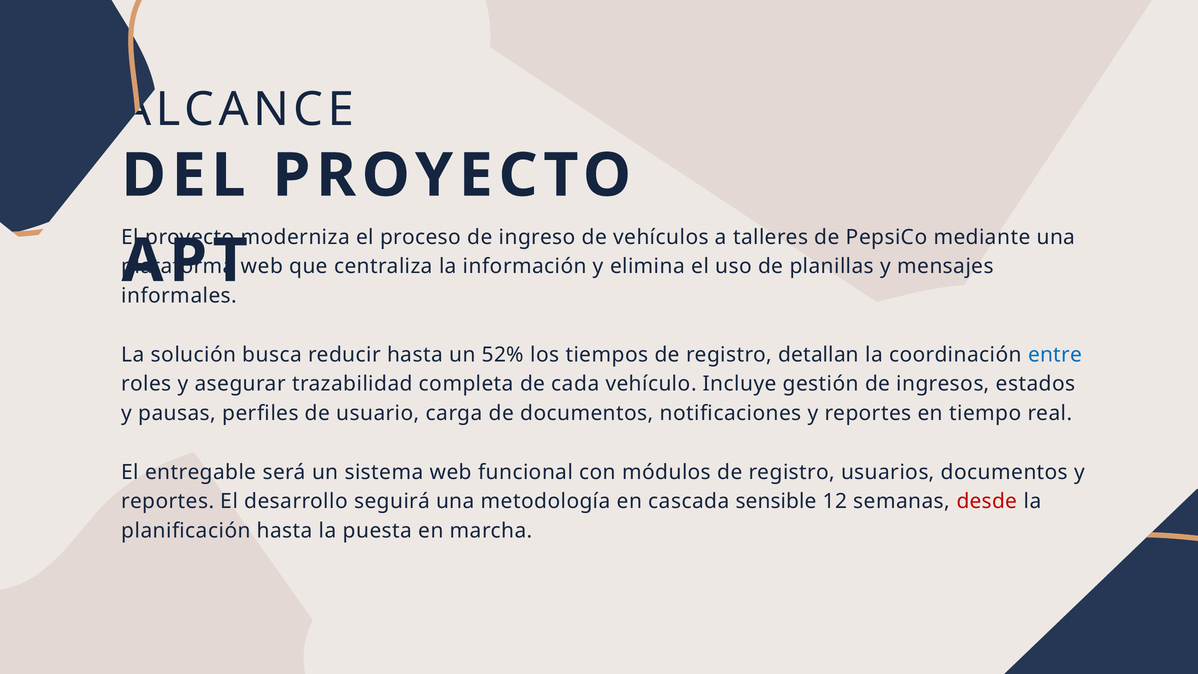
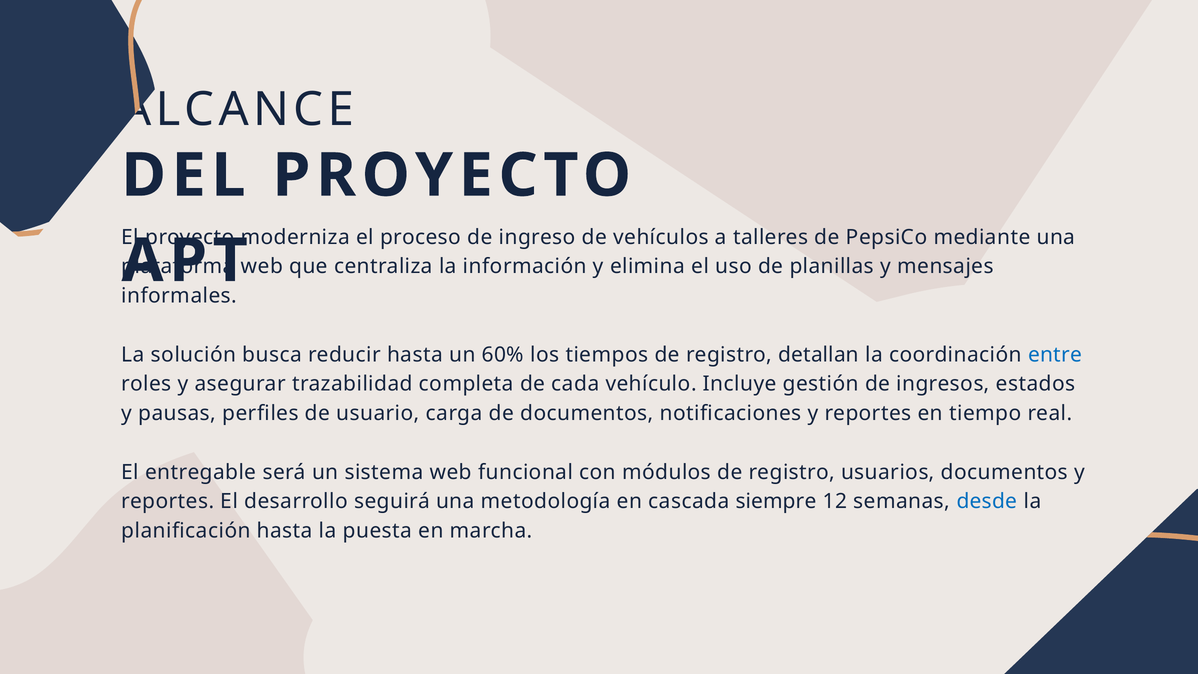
52%: 52% -> 60% (503, 355)
sensible: sensible -> siempre (776, 501)
desde colour: red -> blue (987, 501)
